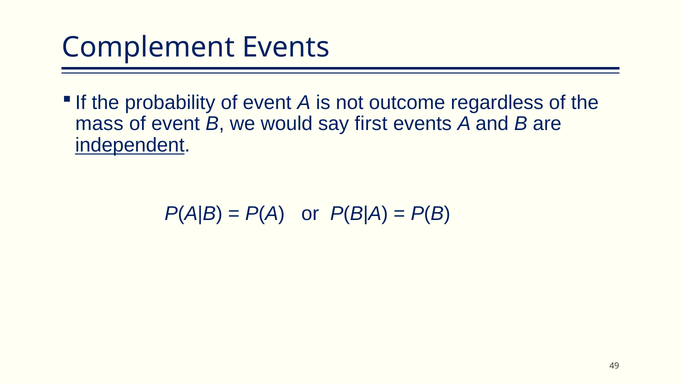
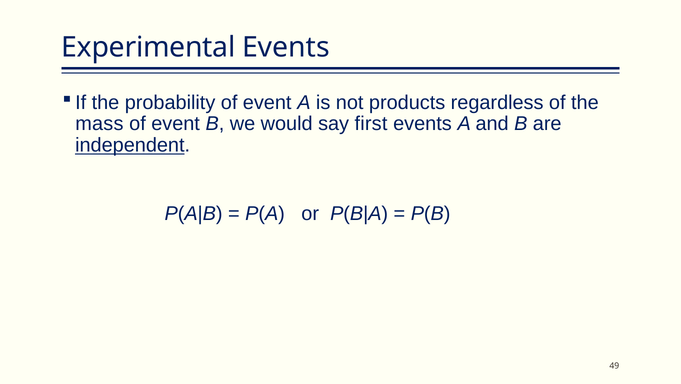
Complement: Complement -> Experimental (148, 48)
outcome: outcome -> products (407, 102)
